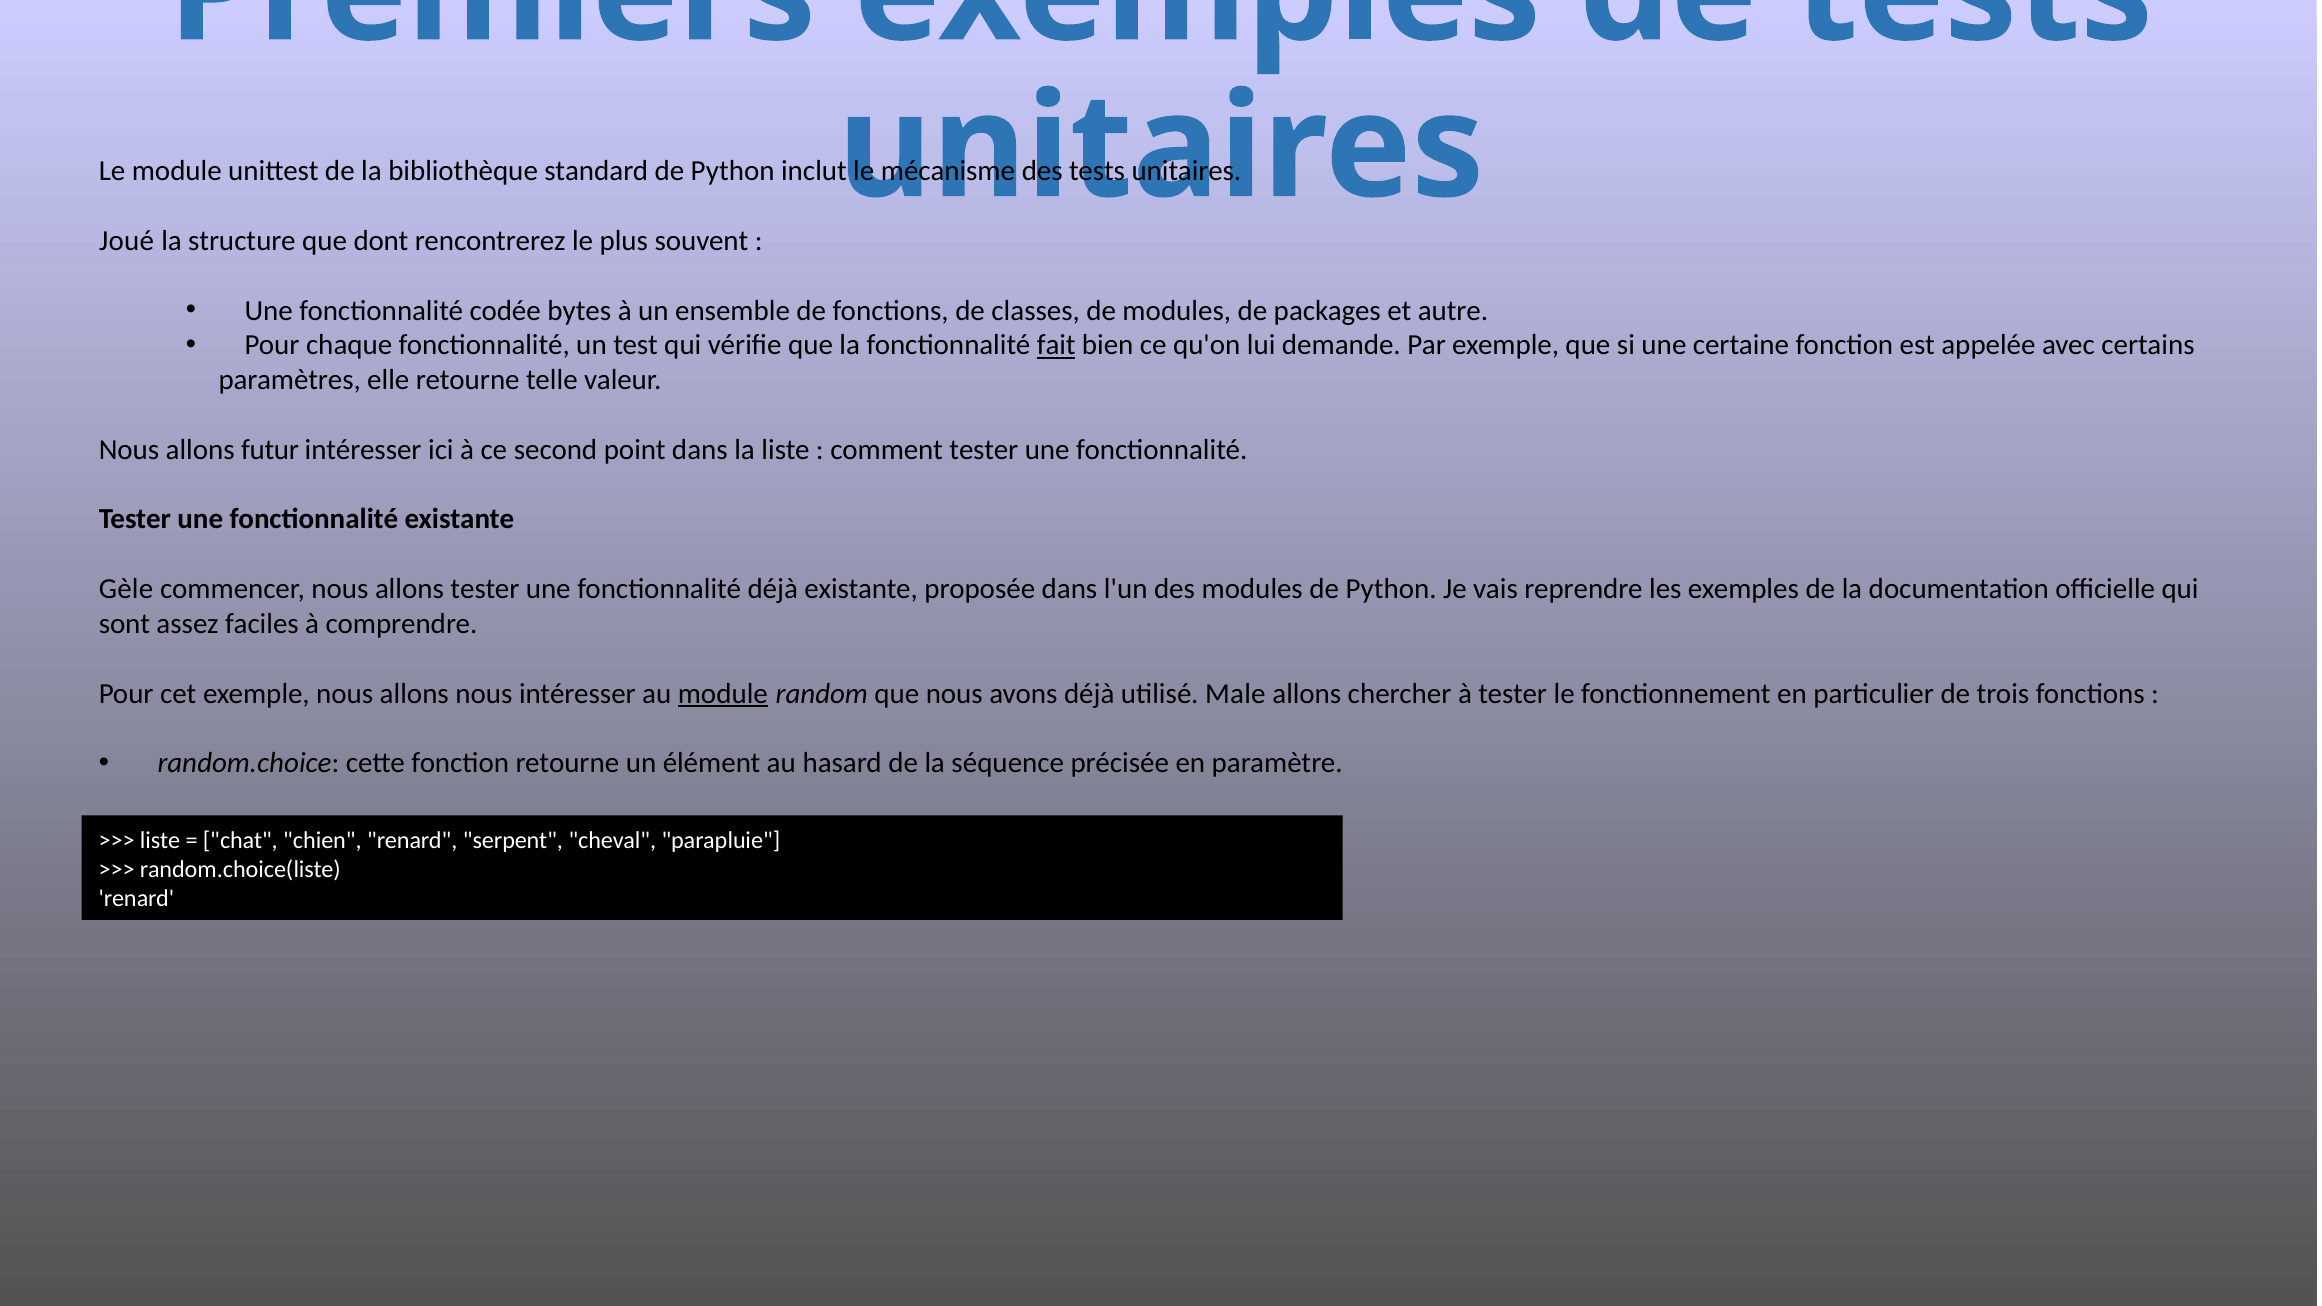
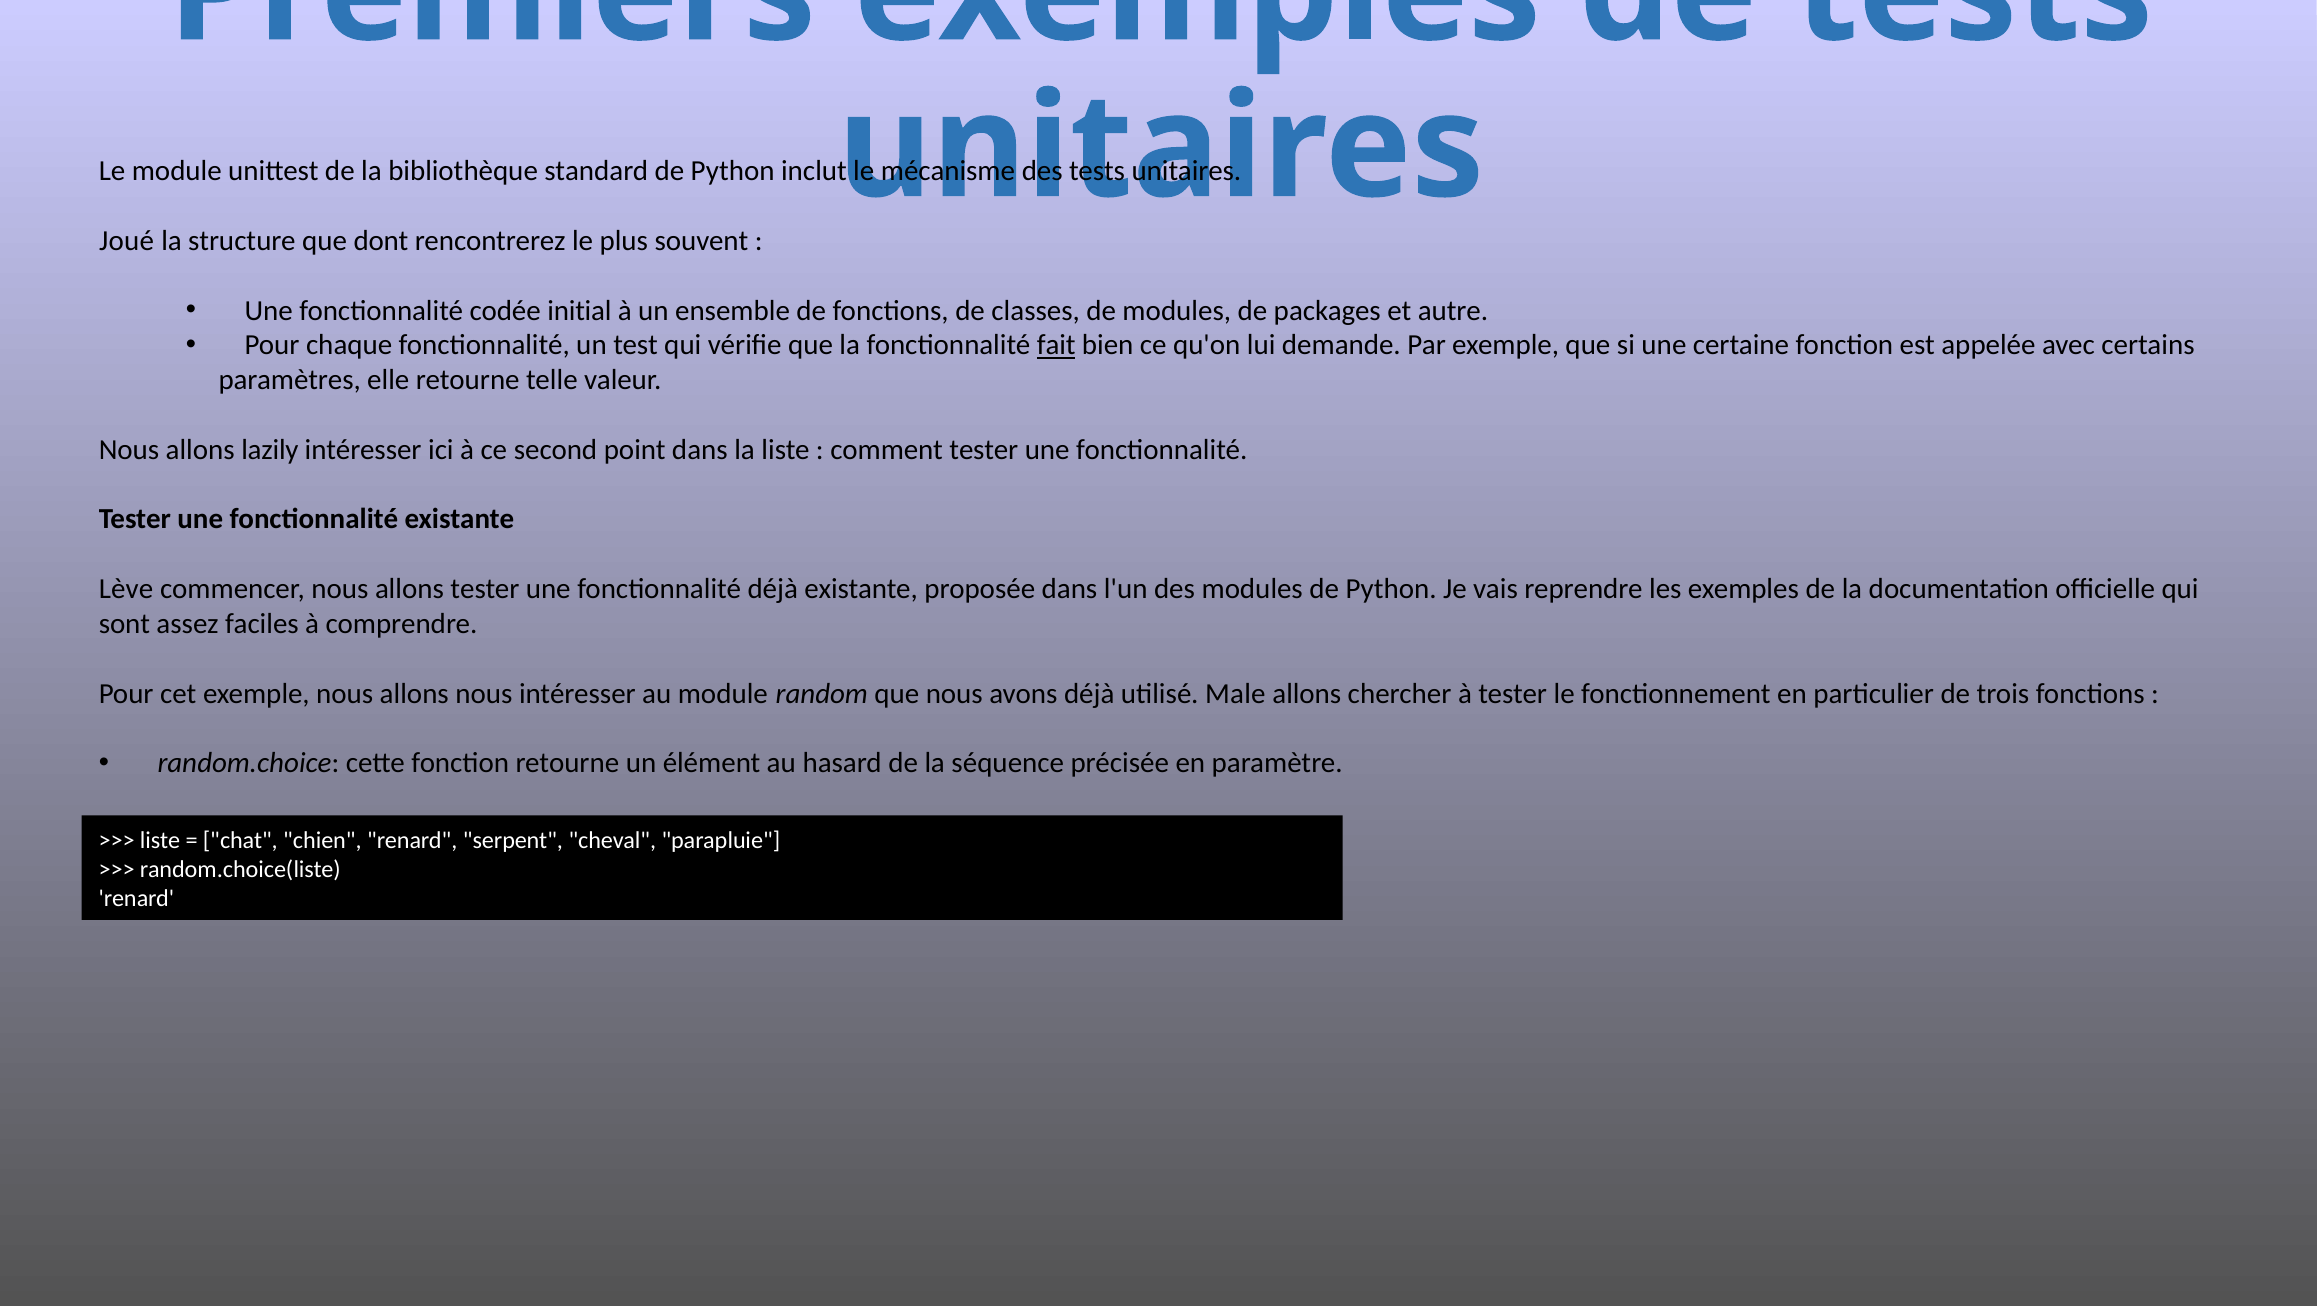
bytes: bytes -> initial (579, 310)
futur: futur -> lazily (270, 450)
Gèle: Gèle -> Lève (126, 589)
module underline: present -> none (723, 694)
